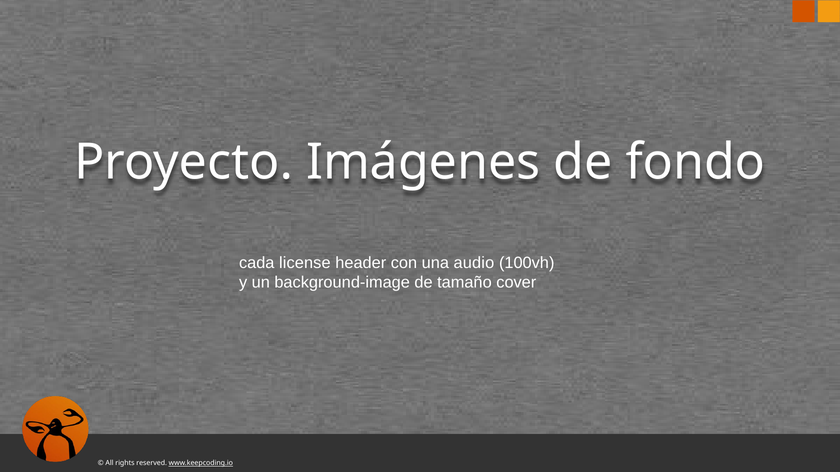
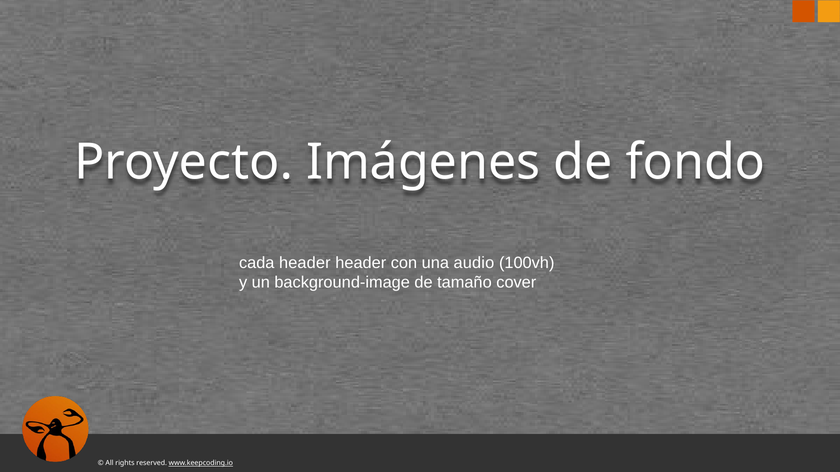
cada license: license -> header (305, 263)
